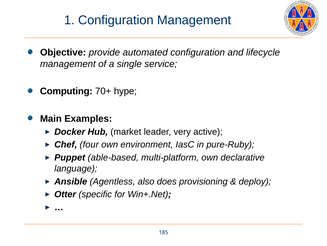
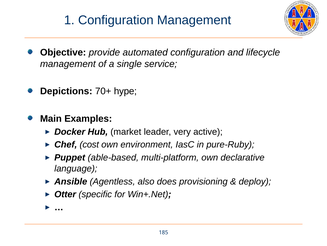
Computing: Computing -> Depictions (66, 91)
four: four -> cost (89, 144)
